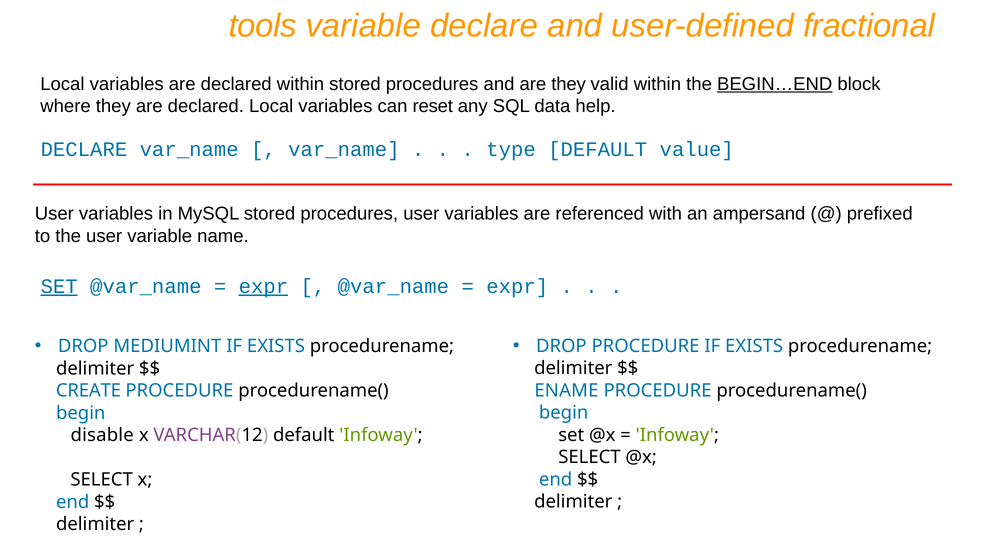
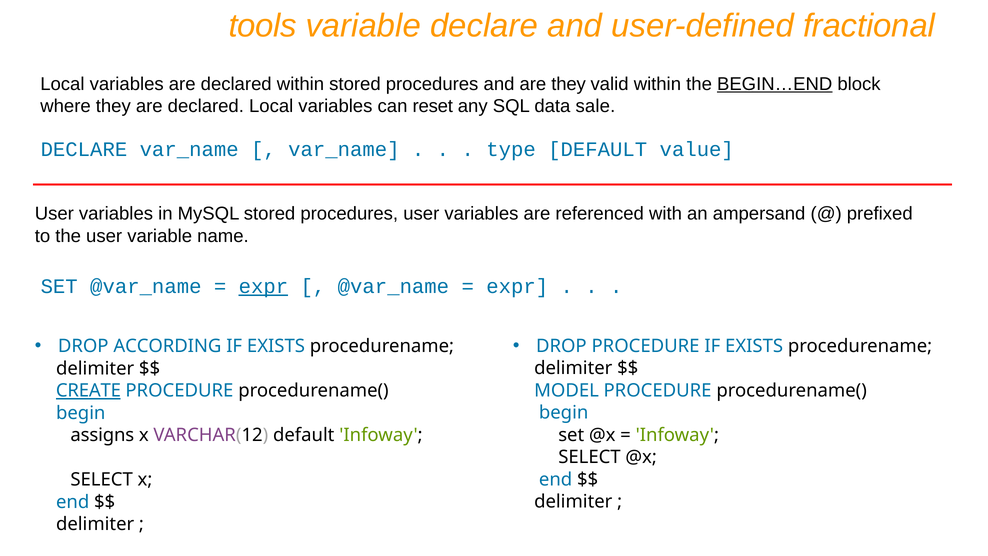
help: help -> sale (595, 106)
SET underline: present -> none (59, 286)
MEDIUMINT: MEDIUMINT -> ACCORDING (167, 346)
ENAME: ENAME -> MODEL (567, 390)
CREATE underline: none -> present (88, 391)
disable: disable -> assigns (102, 435)
